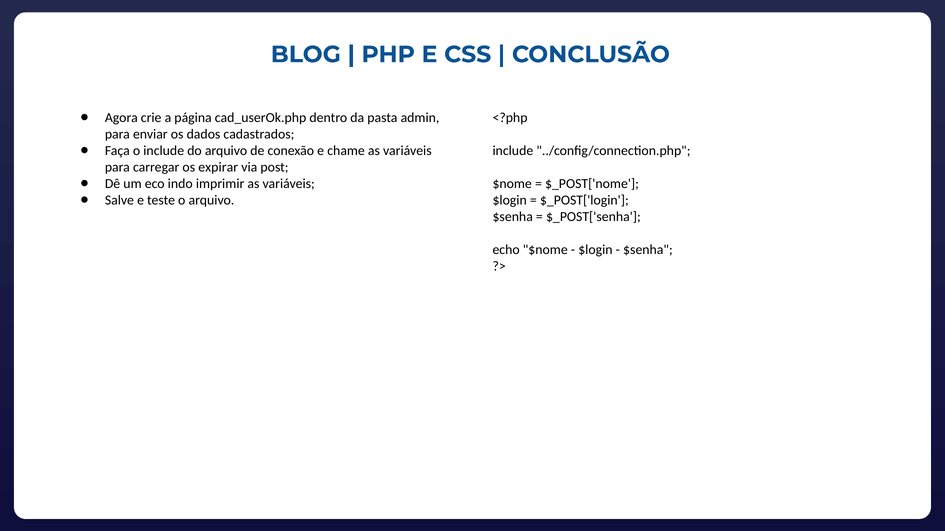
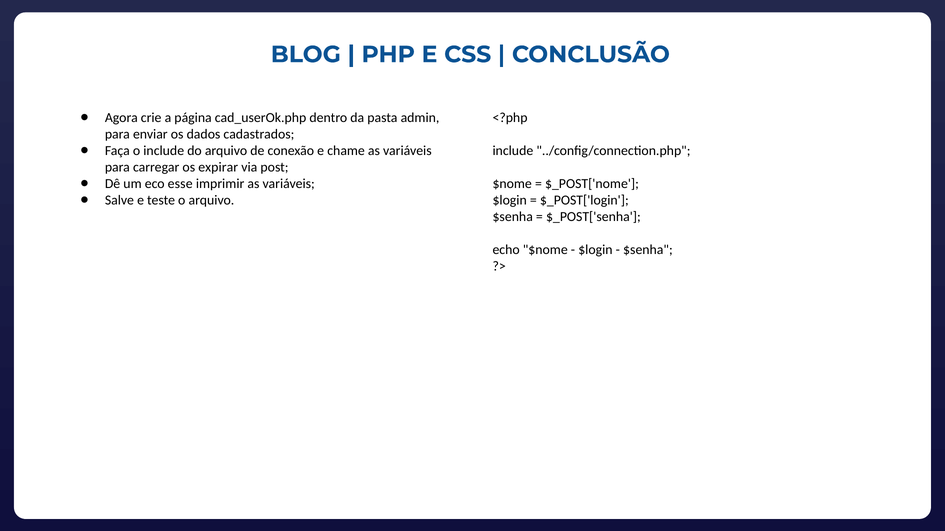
indo: indo -> esse (180, 184)
